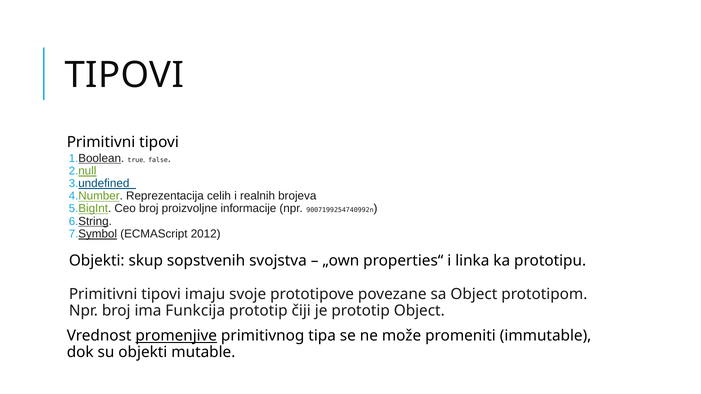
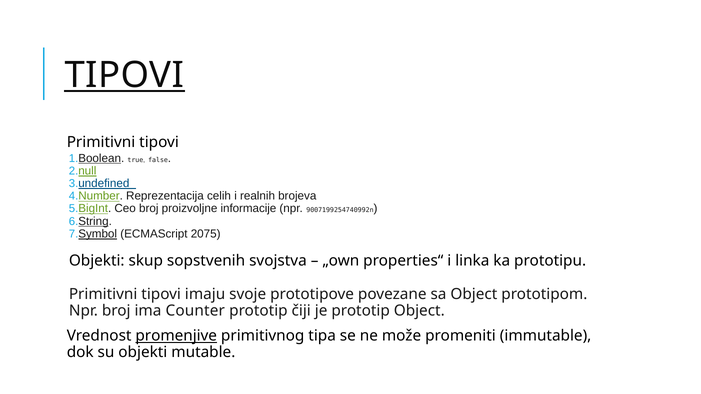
TIPOVI underline: none -> present (124, 75)
2012: 2012 -> 2075 (206, 234)
Funkcija: Funkcija -> Counter (195, 311)
